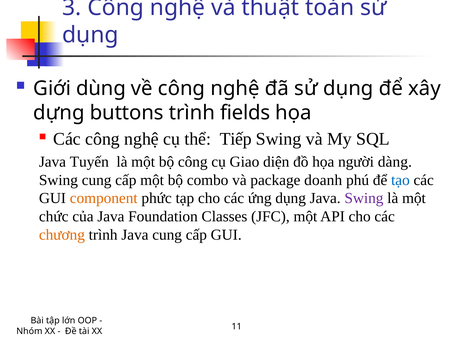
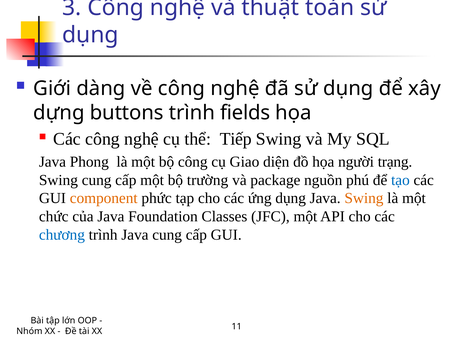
dùng: dùng -> dàng (101, 88)
Tuyến: Tuyến -> Phong (89, 162)
dàng: dàng -> trạng (395, 162)
combo: combo -> trường (208, 180)
doanh: doanh -> nguồn (323, 180)
Swing colour: purple -> orange (364, 199)
chương colour: orange -> blue (62, 235)
